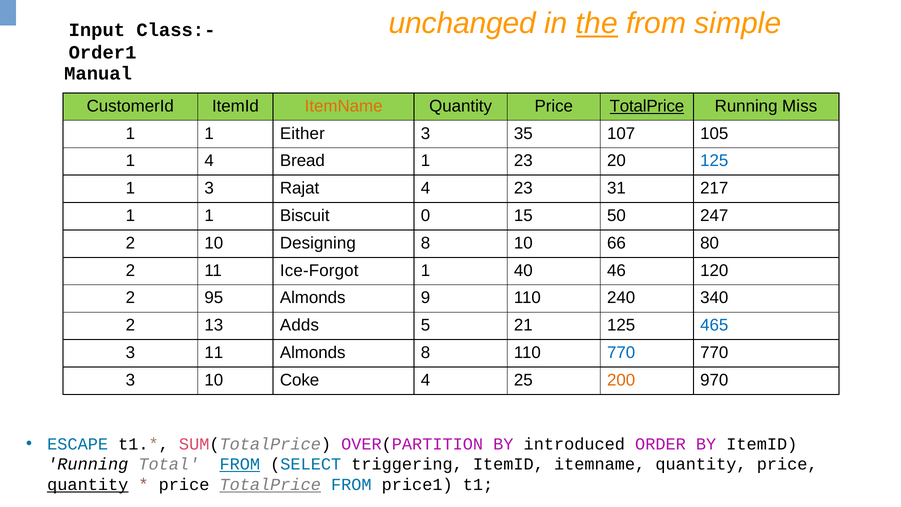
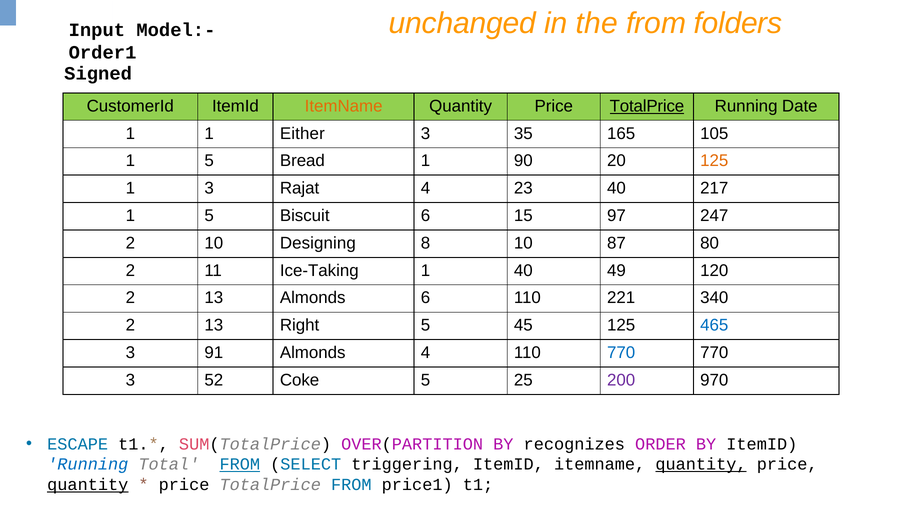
the underline: present -> none (597, 23)
simple: simple -> folders (738, 23)
Class:-: Class:- -> Model:- (176, 30)
Manual: Manual -> Signed (98, 73)
Miss: Miss -> Date (800, 106)
107: 107 -> 165 (621, 133)
4: 4 -> 5 (209, 161)
1 23: 23 -> 90 (523, 161)
125 colour: blue -> orange (714, 161)
23 31: 31 -> 40 (616, 188)
1: 1 -> 5 (209, 216)
Biscuit 0: 0 -> 6 (426, 216)
50: 50 -> 97 (616, 216)
66: 66 -> 87 (616, 243)
Ice-Forgot: Ice-Forgot -> Ice-Taking (319, 270)
46: 46 -> 49 (616, 270)
95: 95 -> 13 (214, 298)
Almonds 9: 9 -> 6 (426, 298)
240: 240 -> 221 (621, 298)
Adds: Adds -> Right (300, 325)
21: 21 -> 45 (523, 325)
3 11: 11 -> 91 (214, 353)
Almonds 8: 8 -> 4 (426, 353)
3 10: 10 -> 52 (214, 380)
Coke 4: 4 -> 5 (426, 380)
200 colour: orange -> purple (621, 380)
introduced: introduced -> recognizes (574, 444)
Running colour: black -> blue (88, 464)
quantity underline: none -> present (701, 464)
TotalPrice underline: present -> none (270, 484)
